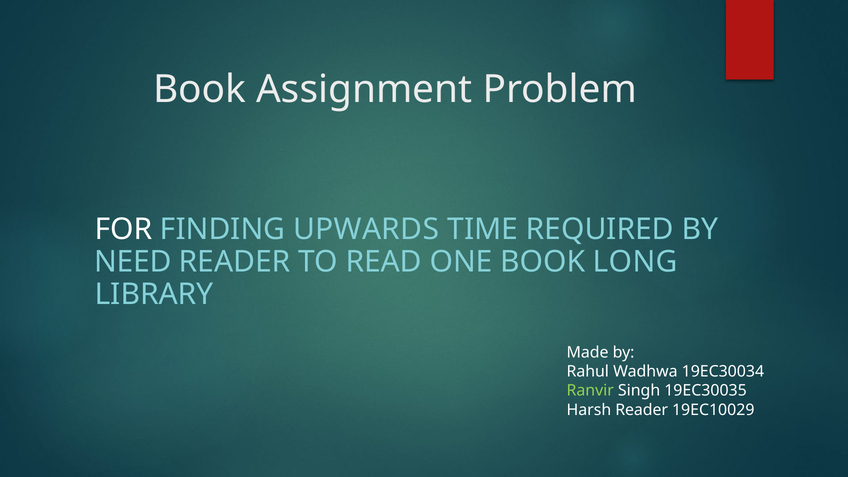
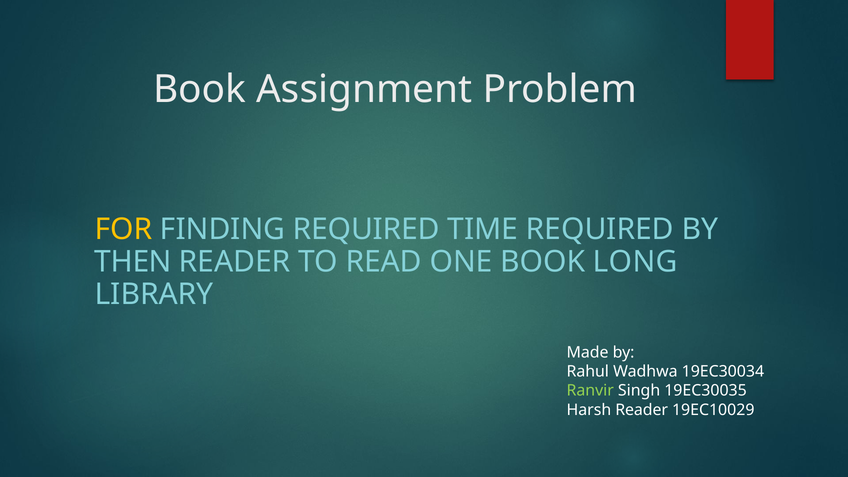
FOR colour: white -> yellow (123, 229)
FINDING UPWARDS: UPWARDS -> REQUIRED (366, 229)
NEED: NEED -> THEN (133, 262)
